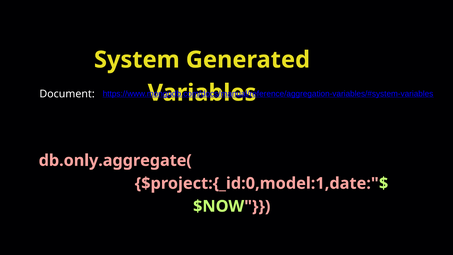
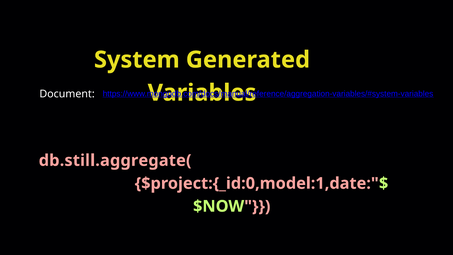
db.only.aggregate(: db.only.aggregate( -> db.still.aggregate( (115, 160)
